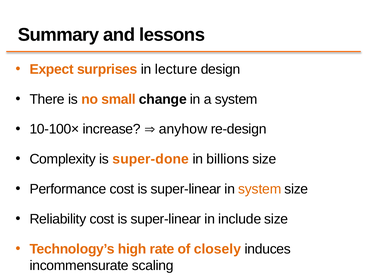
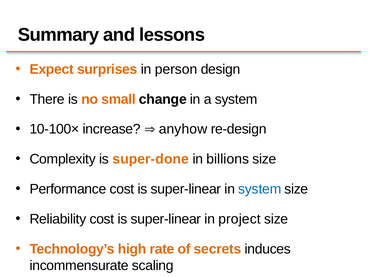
lecture: lecture -> person (176, 69)
system colour: orange -> blue (260, 189)
include: include -> project (240, 219)
closely: closely -> secrets (218, 249)
